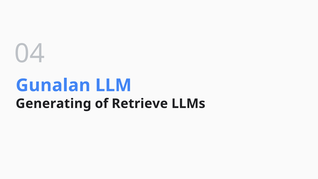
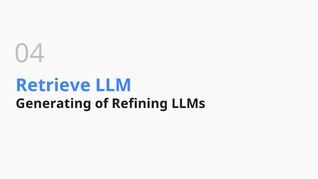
Gunalan: Gunalan -> Retrieve (53, 85)
Retrieve: Retrieve -> Refining (140, 104)
